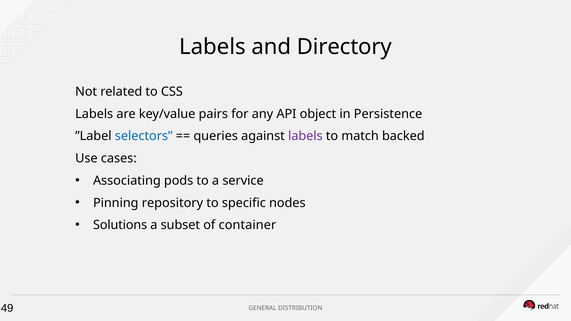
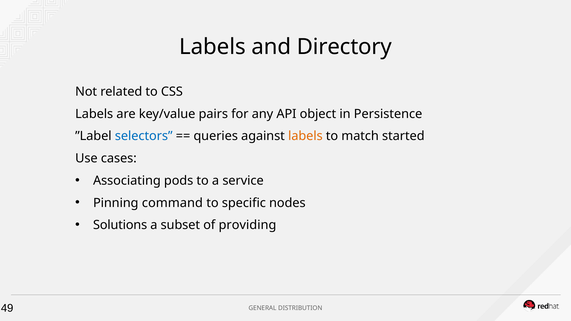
labels colour: purple -> orange (305, 136)
backed: backed -> started (403, 136)
repository: repository -> command (172, 203)
container: container -> providing (247, 225)
